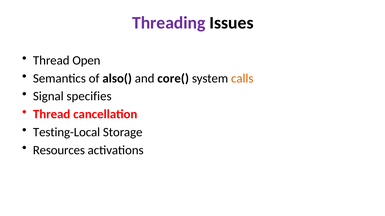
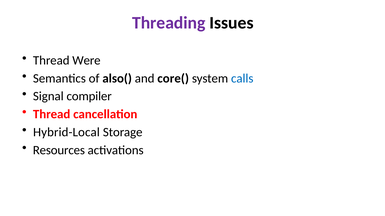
Open: Open -> Were (86, 61)
calls colour: orange -> blue (242, 79)
specifies: specifies -> compiler (89, 97)
Testing-Local: Testing-Local -> Hybrid-Local (66, 132)
